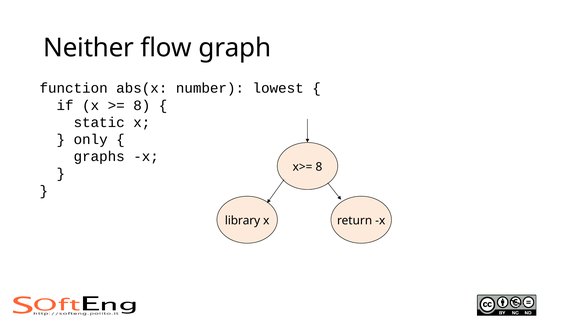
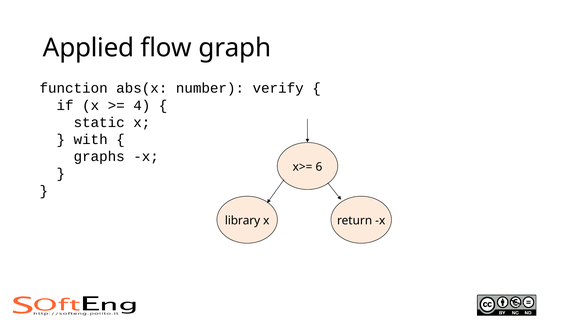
Neither: Neither -> Applied (89, 48)
lowest: lowest -> verify (278, 88)
8: 8 -> 4 (142, 105)
only: only -> with (91, 139)
x>= 8: 8 -> 6 (319, 167)
